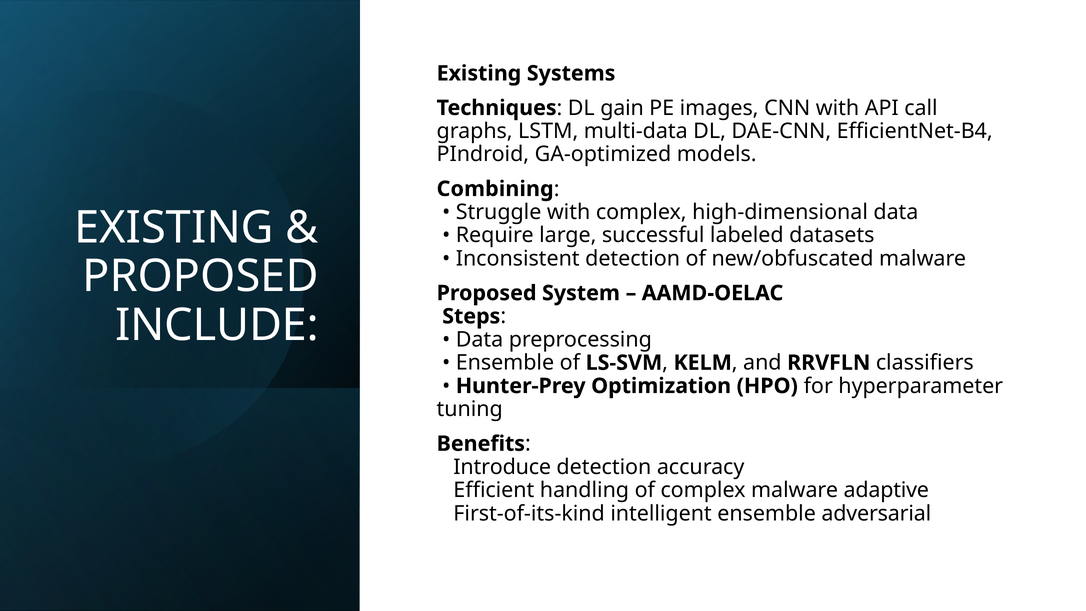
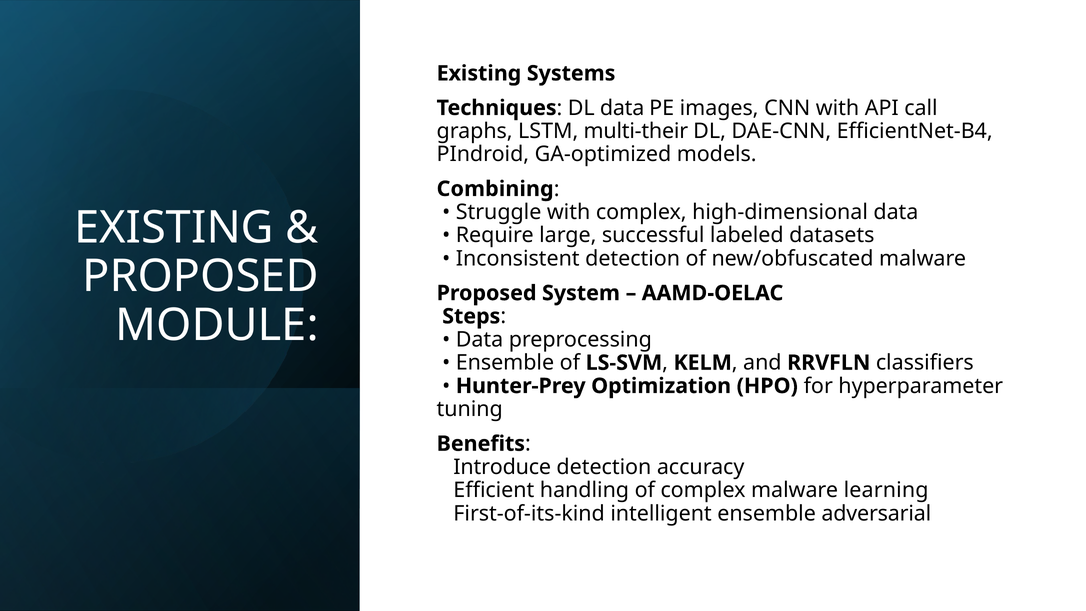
DL gain: gain -> data (622, 108)
multi-data: multi-data -> multi-their (636, 131)
INCLUDE: INCLUDE -> MODULE (217, 325)
adaptive: adaptive -> learning (886, 490)
